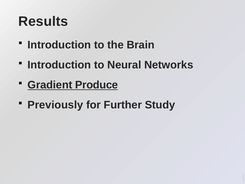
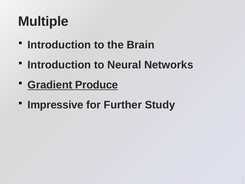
Results: Results -> Multiple (43, 21)
Previously: Previously -> Impressive (55, 105)
